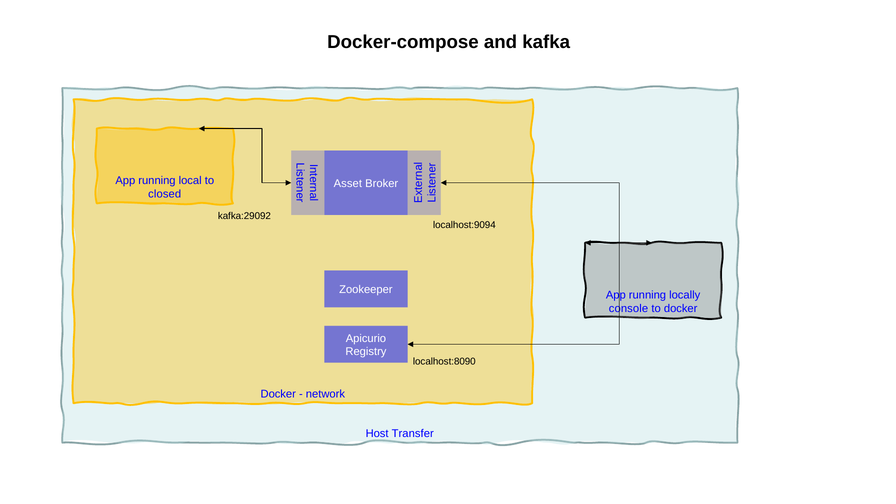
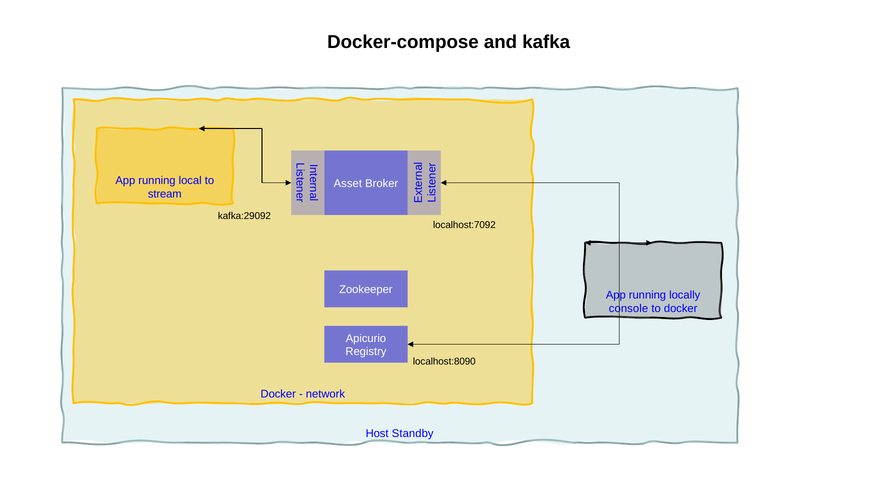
closed: closed -> stream (165, 194)
localhost:9094: localhost:9094 -> localhost:7092 (464, 225)
Transfer: Transfer -> Standby (413, 433)
